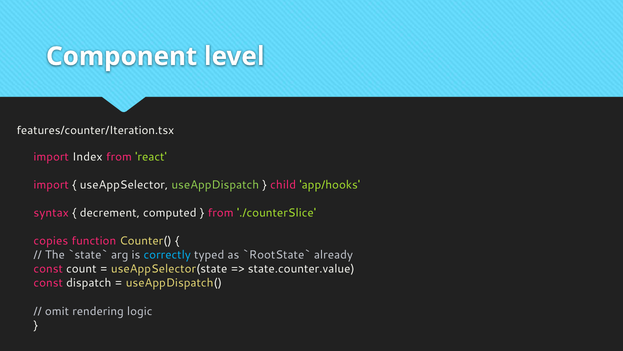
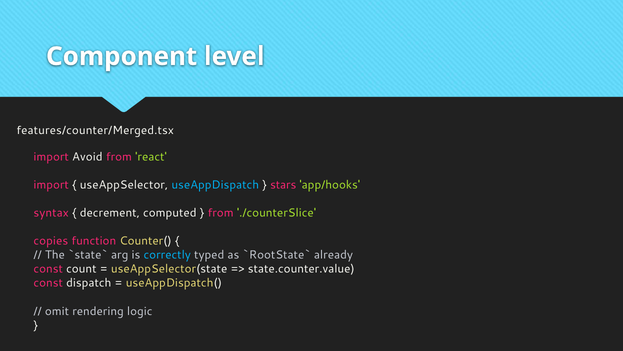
features/counter/Iteration.tsx: features/counter/Iteration.tsx -> features/counter/Merged.tsx (95, 130)
Index: Index -> Avoid (87, 157)
useAppDispatch colour: light green -> light blue (215, 185)
child: child -> stars (283, 185)
